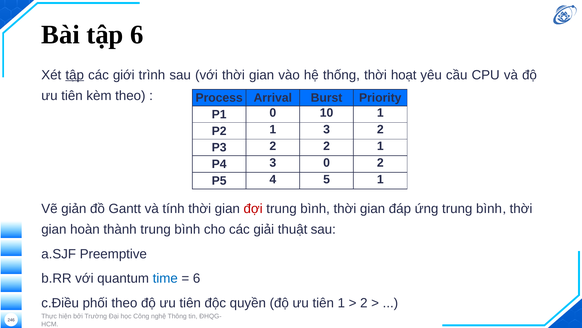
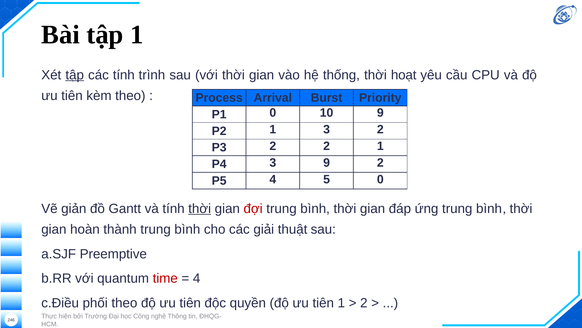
tập 6: 6 -> 1 (137, 35)
các giới: giới -> tính (124, 75)
10 1: 1 -> 9 (380, 113)
3 0: 0 -> 9 (327, 162)
5 1: 1 -> 0 (380, 179)
thời underline: none -> present (200, 208)
time colour: blue -> red (165, 278)
6: 6 -> 4 (197, 278)
